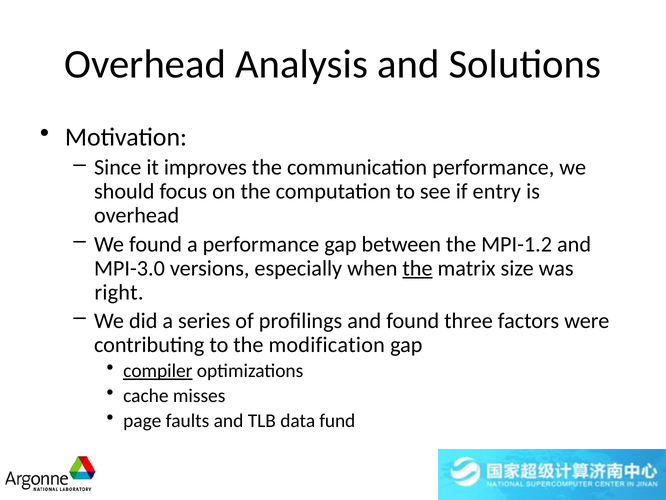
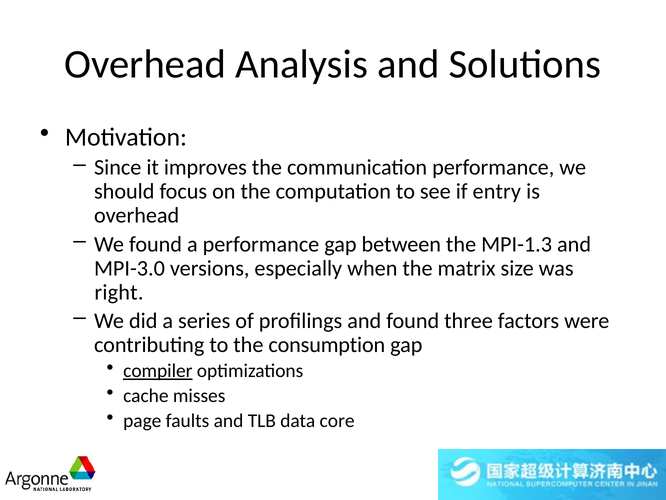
MPI-1.2: MPI-1.2 -> MPI-1.3 (517, 244)
the underline: present -> none (417, 268)
modification: modification -> consumption (327, 344)
fund: fund -> core (337, 421)
